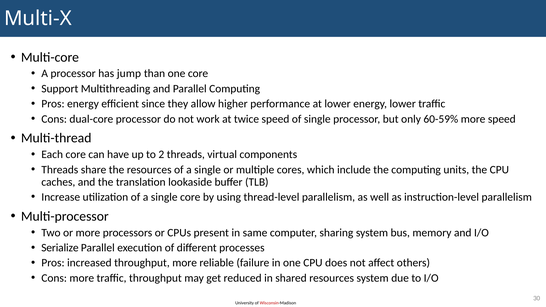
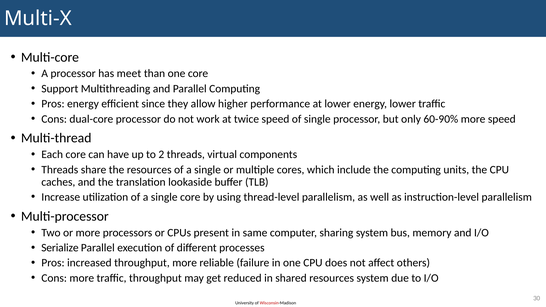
jump: jump -> meet (129, 74)
60-59%: 60-59% -> 60-90% (441, 119)
